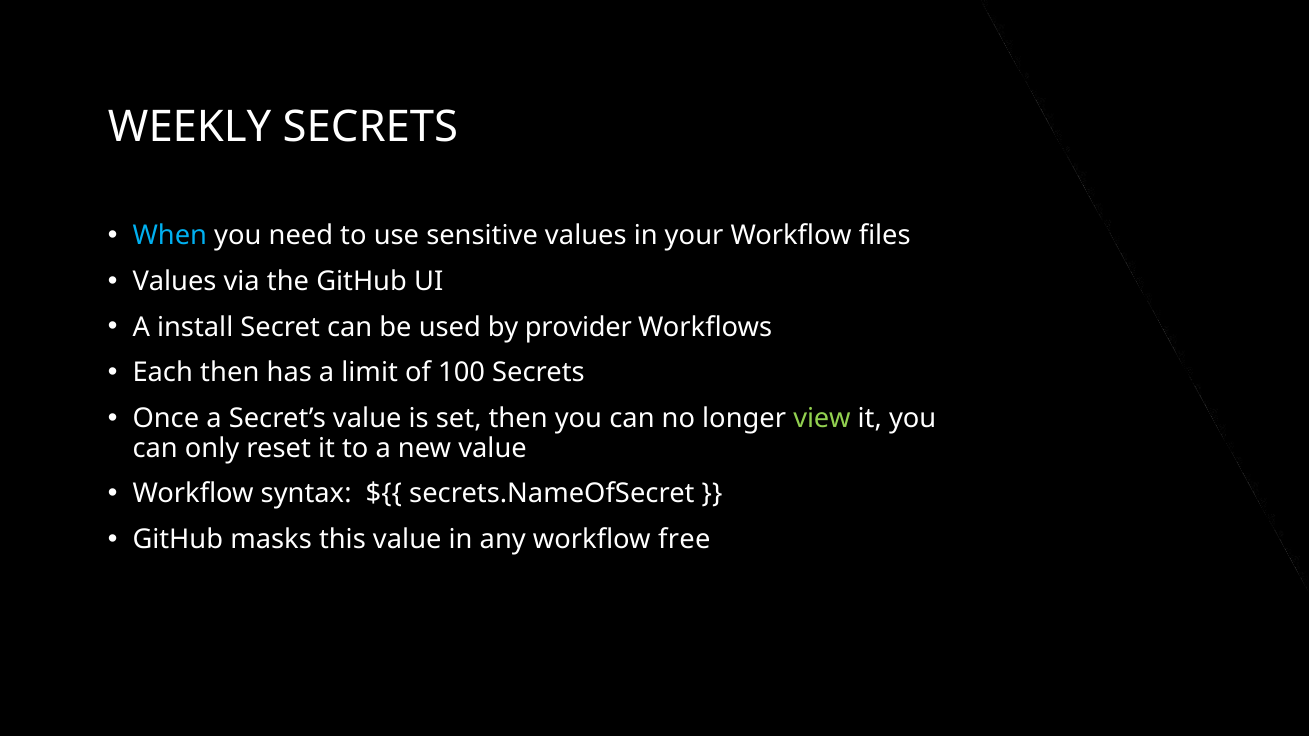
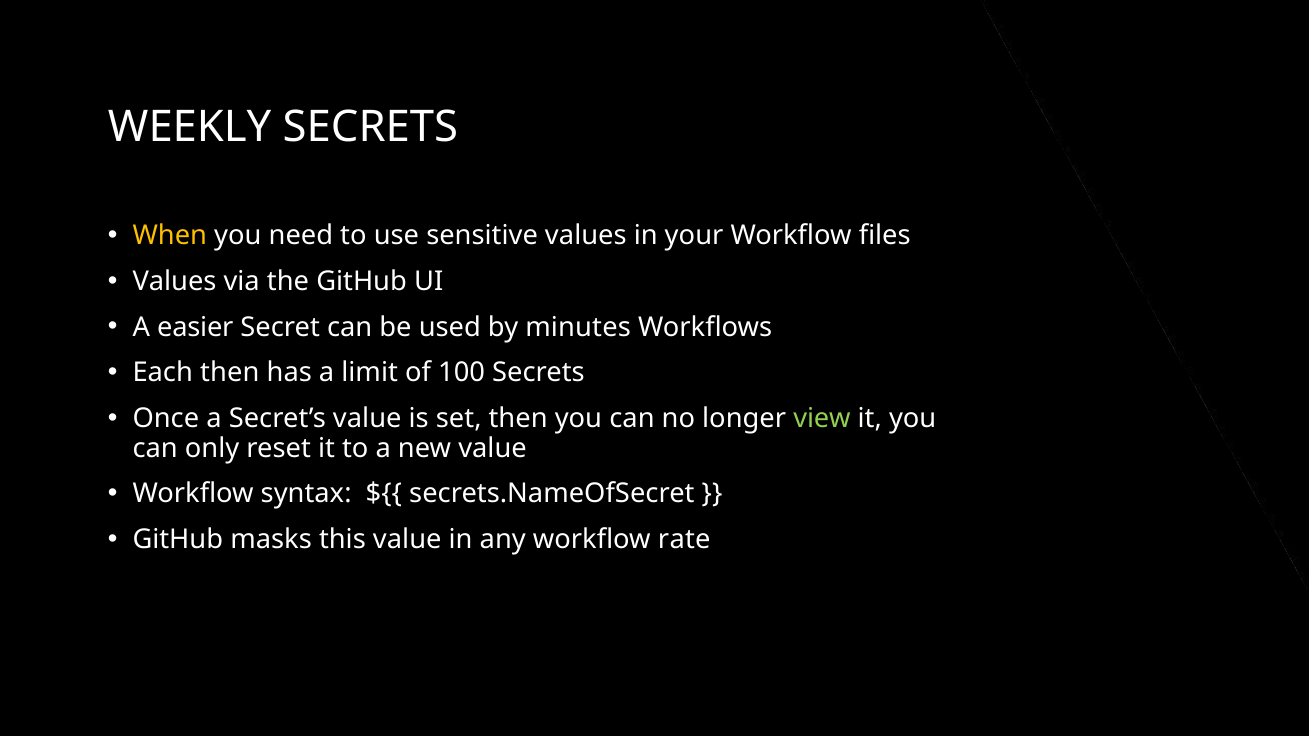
When colour: light blue -> yellow (170, 235)
install: install -> easier (195, 327)
provider: provider -> minutes (578, 327)
free: free -> rate (684, 540)
